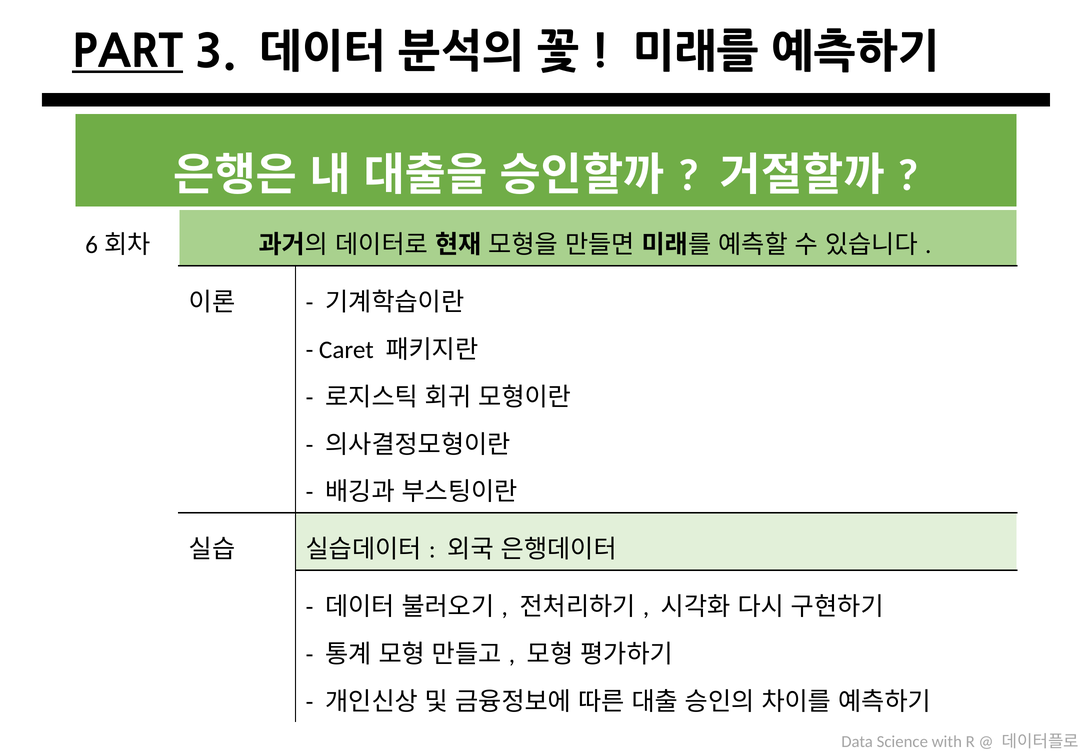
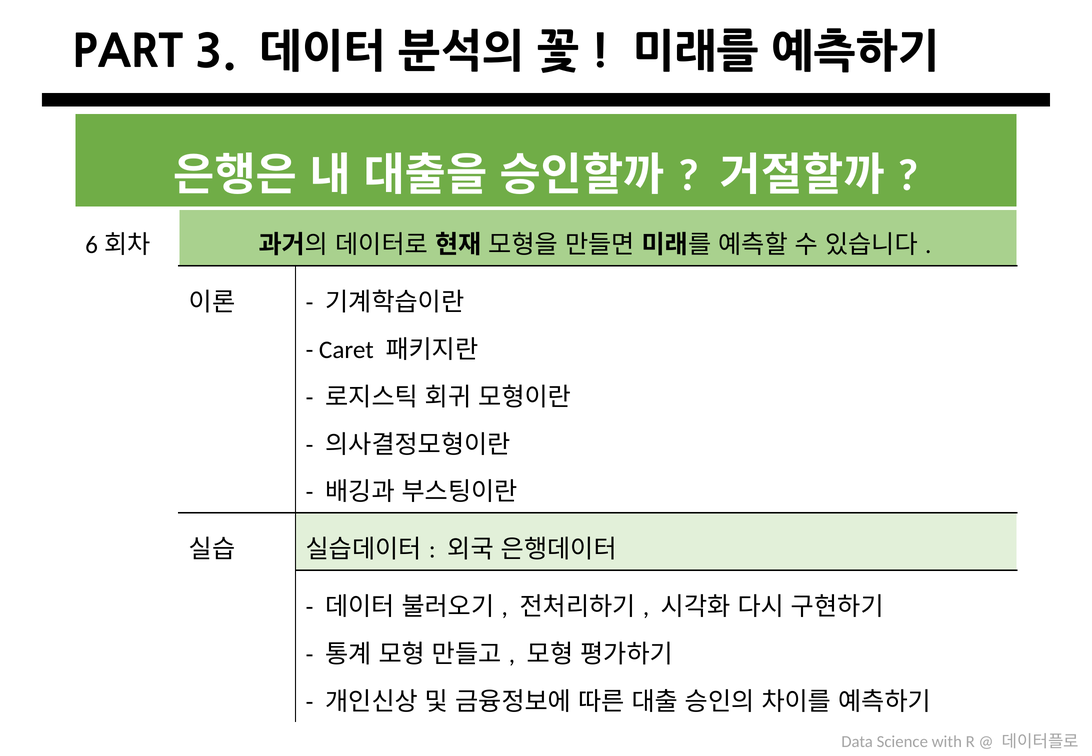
PART underline: present -> none (128, 52)
